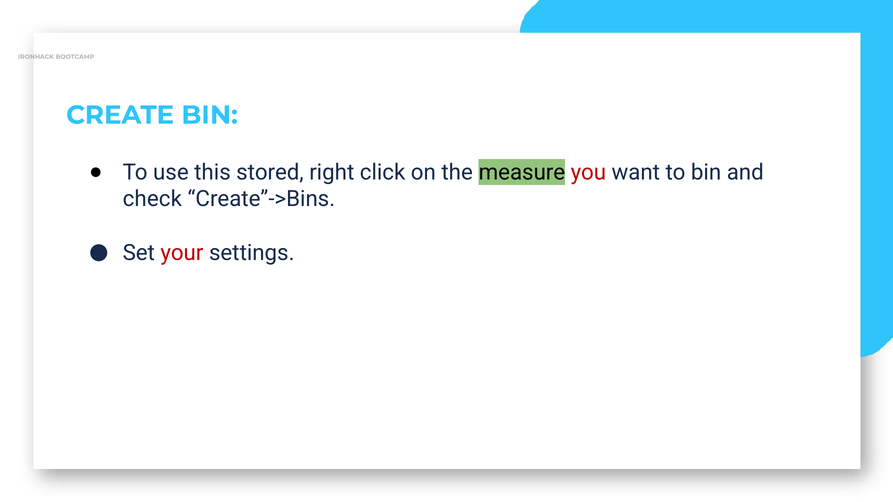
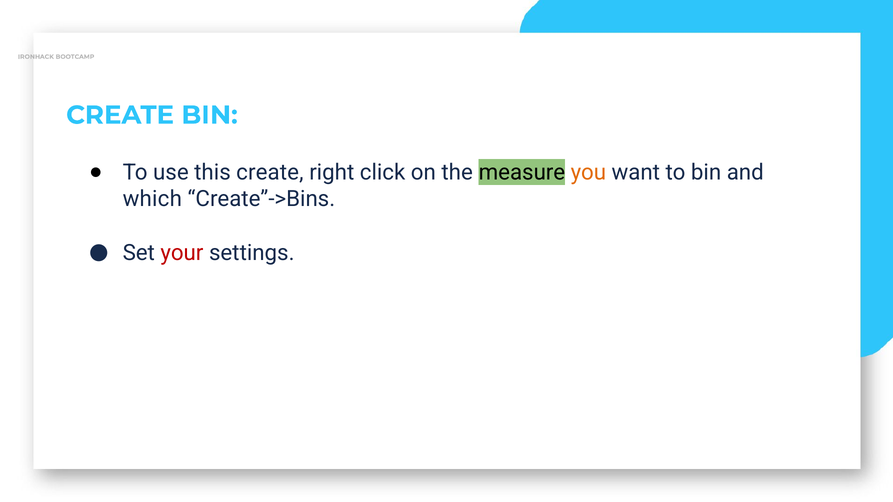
this stored: stored -> create (270, 172)
you colour: red -> orange (588, 172)
check: check -> which (152, 199)
